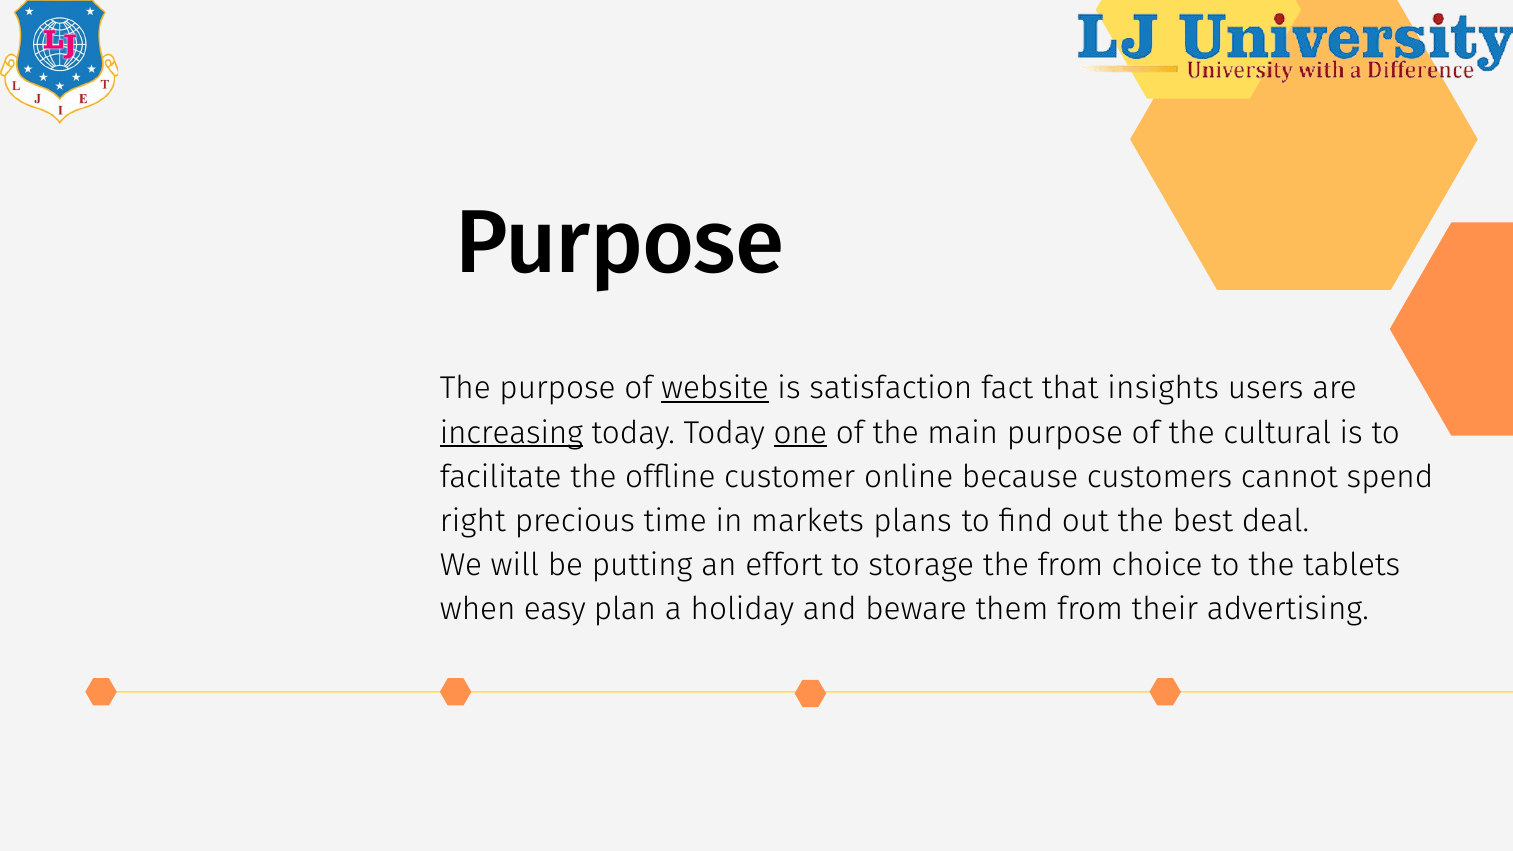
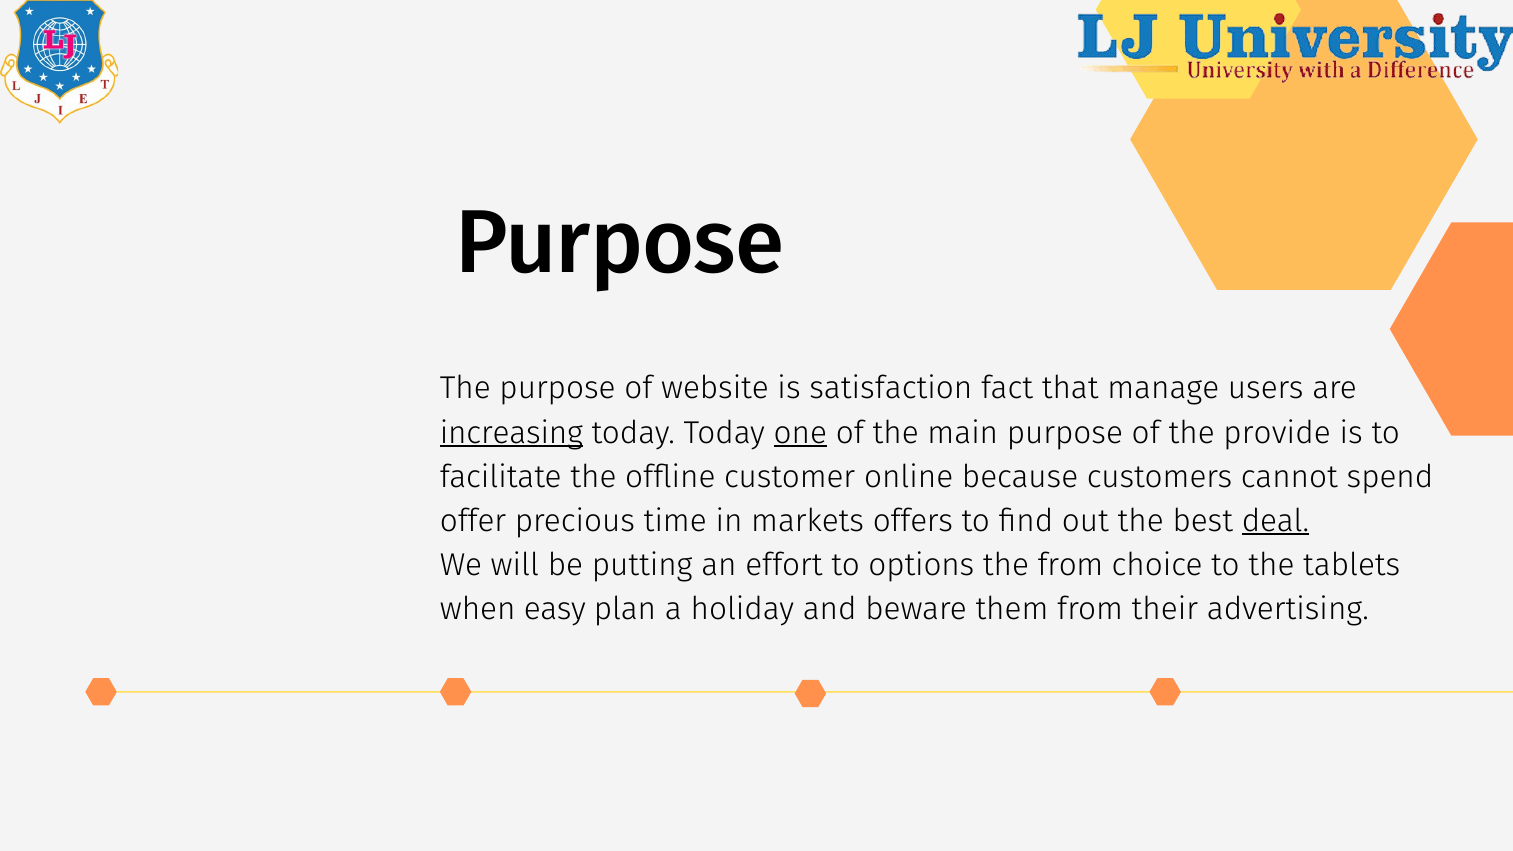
website underline: present -> none (715, 389)
insights: insights -> manage (1163, 389)
cultural: cultural -> provide (1277, 433)
right: right -> offer (473, 521)
plans: plans -> offers (913, 521)
deal underline: none -> present (1275, 521)
storage: storage -> options (921, 565)
